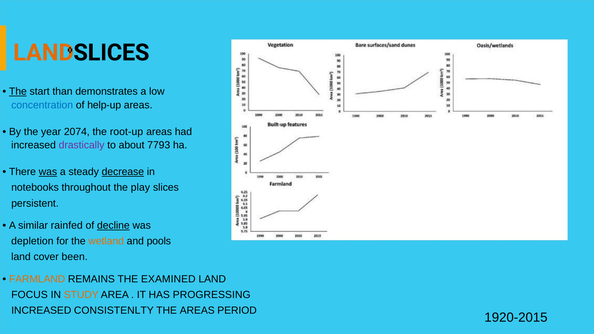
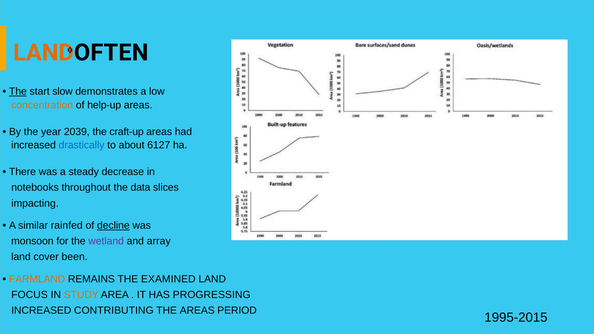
SLICES: SLICES -> OFTEN (111, 53)
than: than -> slow (63, 92)
concentration colour: blue -> orange (42, 105)
2074: 2074 -> 2039 (77, 132)
root-up: root-up -> craft-up (127, 132)
drastically colour: purple -> blue (82, 145)
7793: 7793 -> 6127 (159, 145)
was underline: present -> none (48, 172)
decrease underline: present -> none (123, 172)
play: play -> data (141, 188)
persistent: persistent -> impacting (35, 203)
depletion: depletion -> monsoon (32, 241)
wetland colour: orange -> purple (106, 241)
pools: pools -> array (159, 241)
CONSISTENLTY: CONSISTENLTY -> CONTRIBUTING (114, 311)
1920-2015: 1920-2015 -> 1995-2015 (516, 318)
